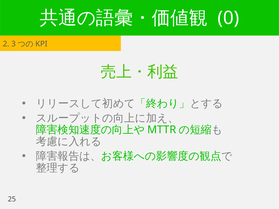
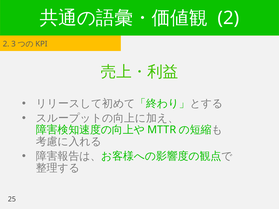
0: 0 -> 2 (228, 18)
